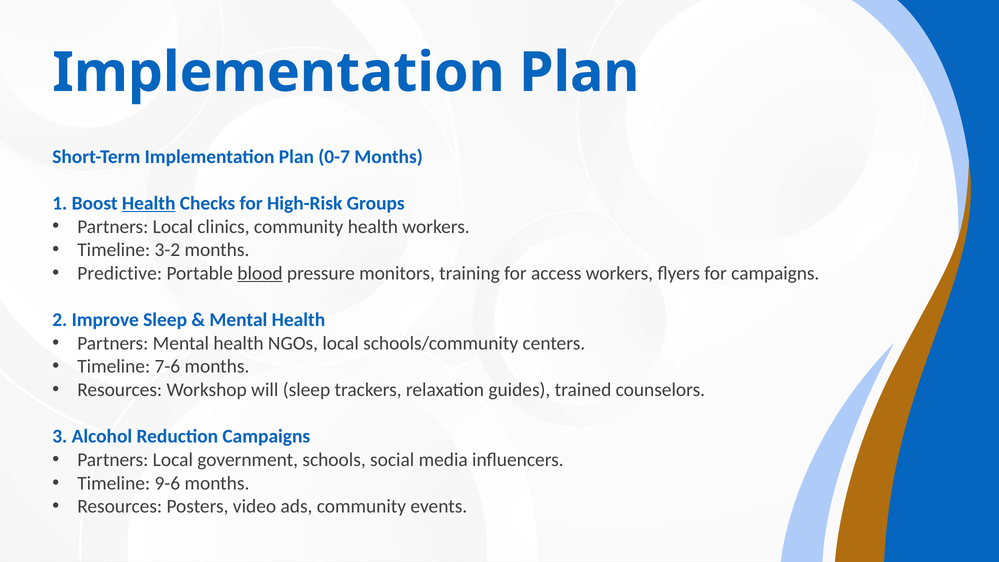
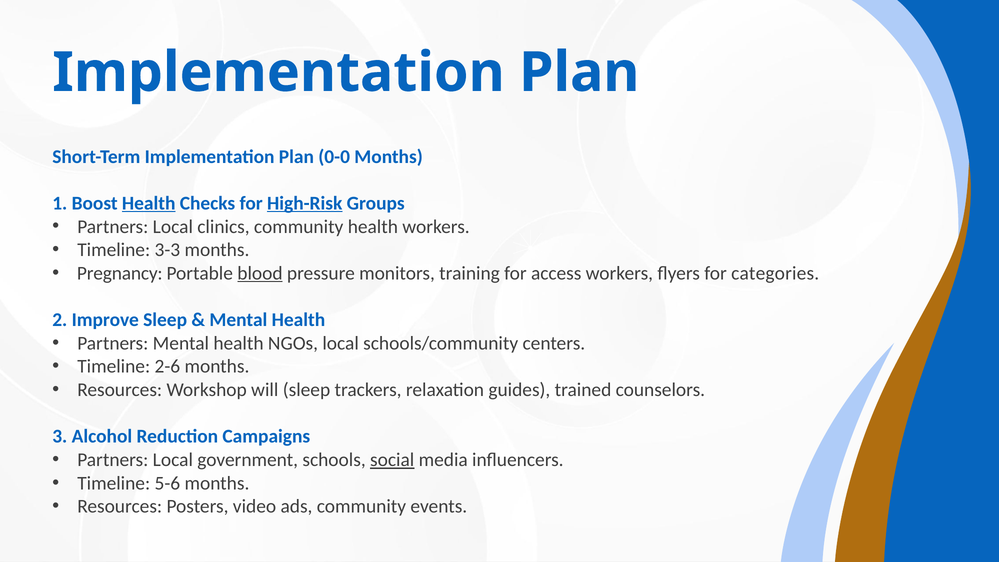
0-7: 0-7 -> 0-0 (334, 157)
High-Risk underline: none -> present (305, 203)
3-2: 3-2 -> 3-3 (167, 250)
Predictive: Predictive -> Pregnancy (120, 273)
for campaigns: campaigns -> categories (775, 273)
7-6: 7-6 -> 2-6 (167, 367)
social underline: none -> present (392, 460)
9-6: 9-6 -> 5-6 (167, 483)
